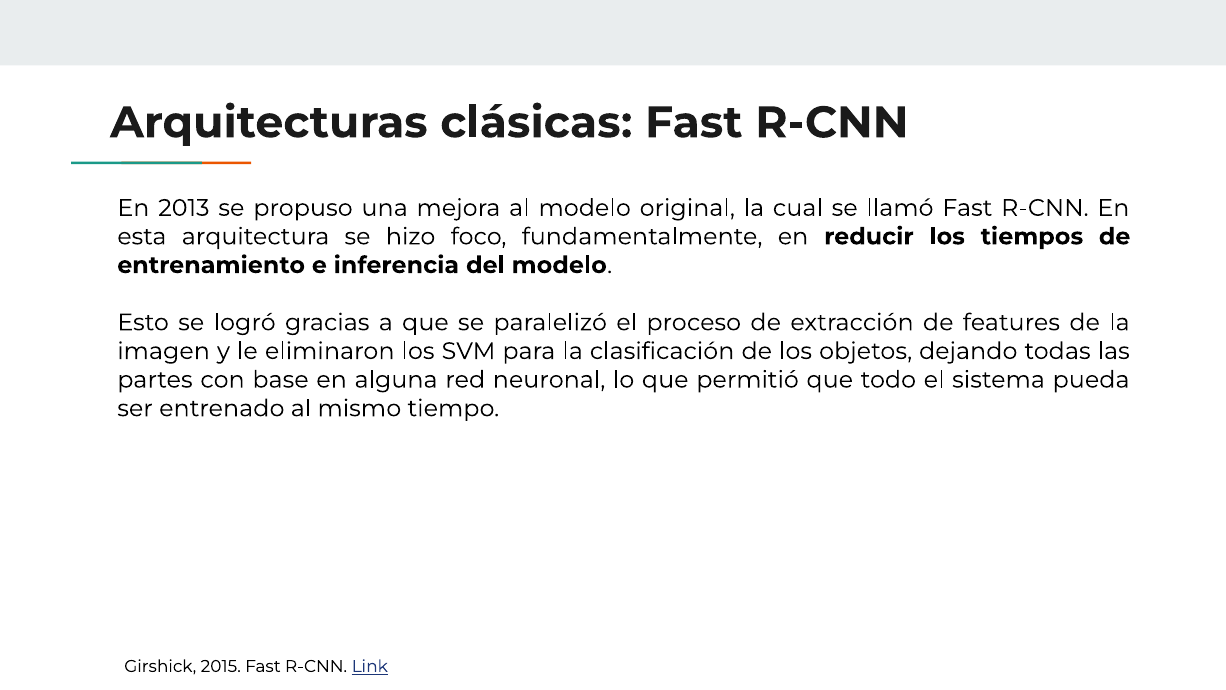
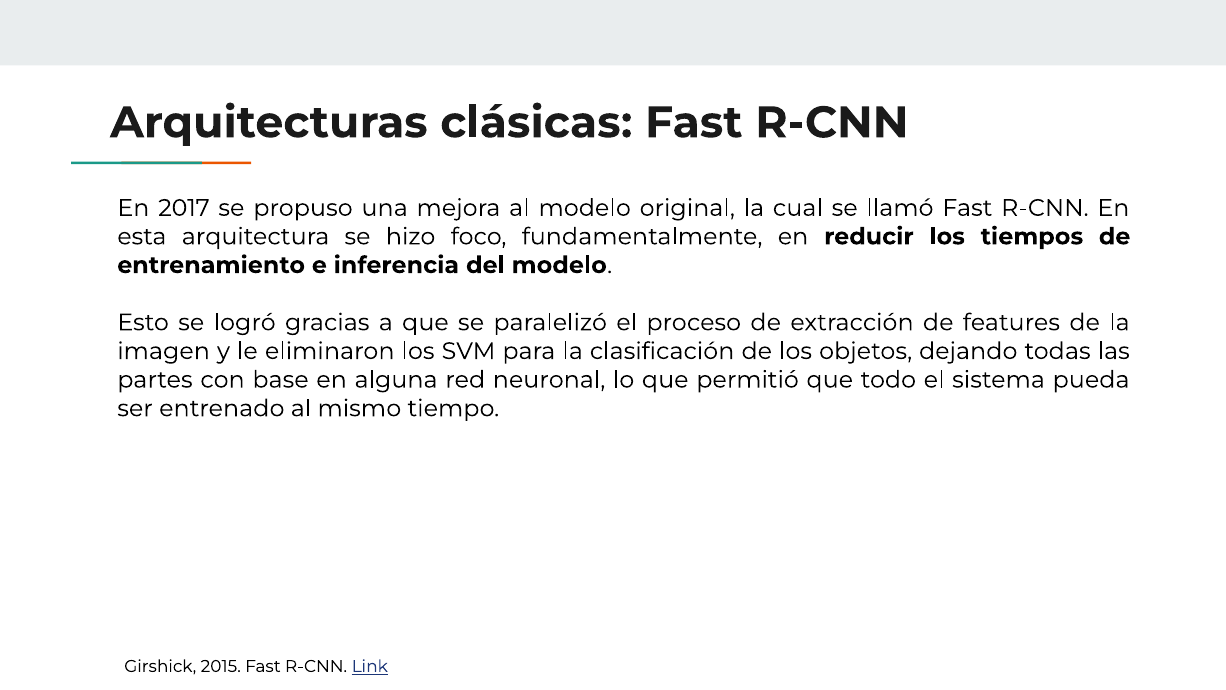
2013: 2013 -> 2017 (184, 208)
